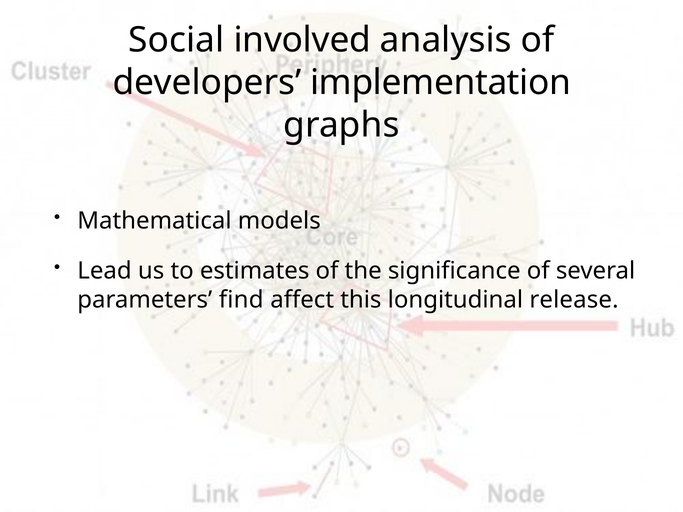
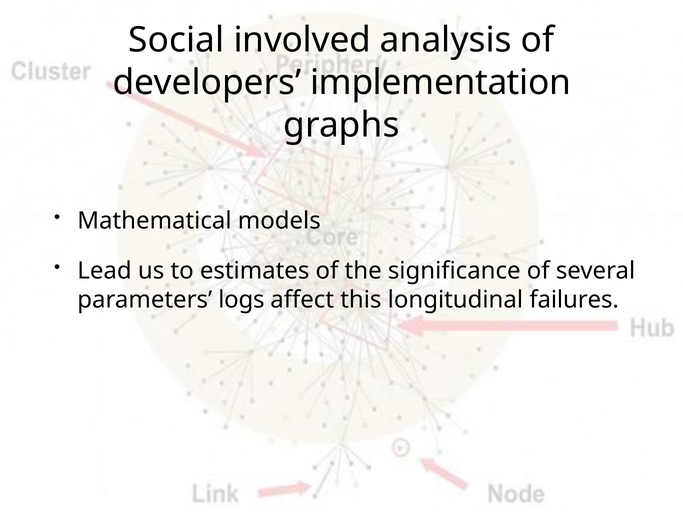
find: find -> logs (241, 300)
release: release -> failures (574, 300)
